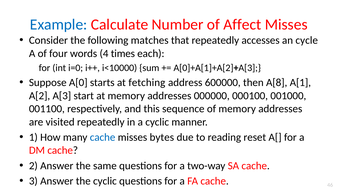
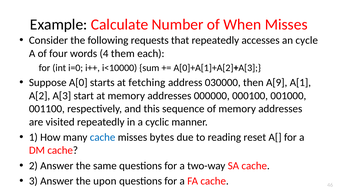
Example colour: blue -> black (59, 25)
Affect: Affect -> When (242, 25)
matches: matches -> requests (150, 40)
times: times -> them (123, 54)
600000: 600000 -> 030000 (223, 83)
A[8: A[8 -> A[9 (277, 83)
the cyclic: cyclic -> upon (105, 181)
